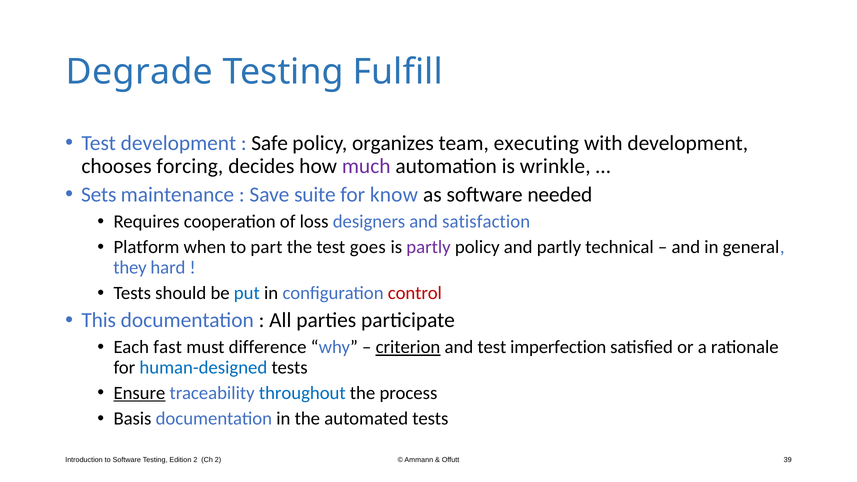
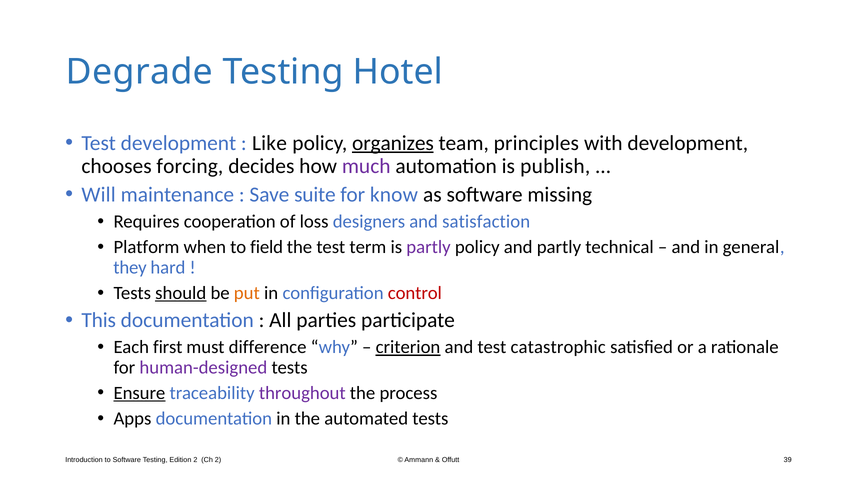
Fulfill: Fulfill -> Hotel (398, 72)
Safe: Safe -> Like (269, 143)
organizes underline: none -> present (393, 143)
executing: executing -> principles (536, 143)
wrinkle: wrinkle -> publish (555, 166)
Sets: Sets -> Will (99, 195)
needed: needed -> missing (560, 195)
part: part -> field (267, 247)
goes: goes -> term (368, 247)
should underline: none -> present (181, 293)
put colour: blue -> orange (247, 293)
fast: fast -> first (168, 347)
imperfection: imperfection -> catastrophic (558, 347)
human-designed colour: blue -> purple (203, 367)
throughout colour: blue -> purple (302, 393)
Basis: Basis -> Apps (132, 419)
